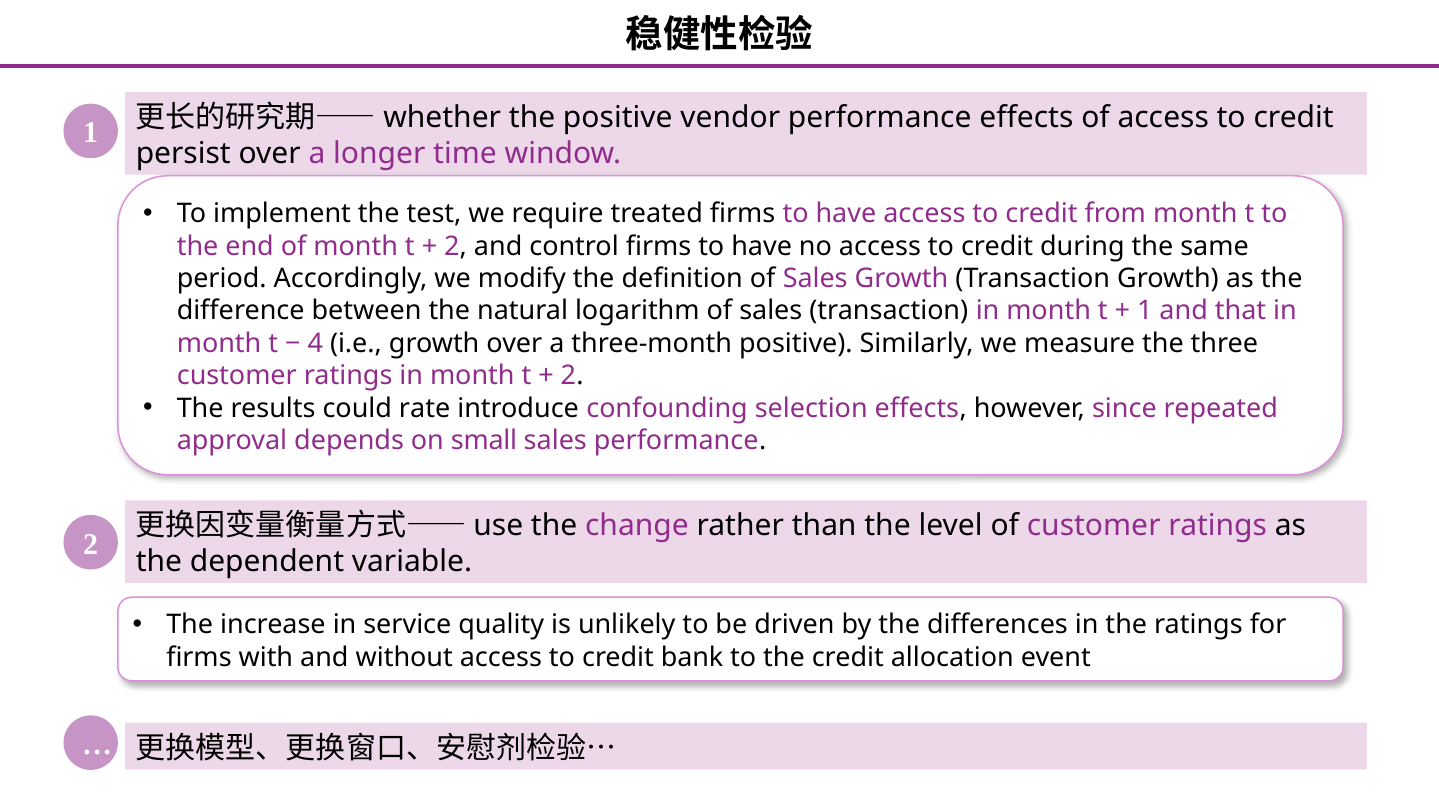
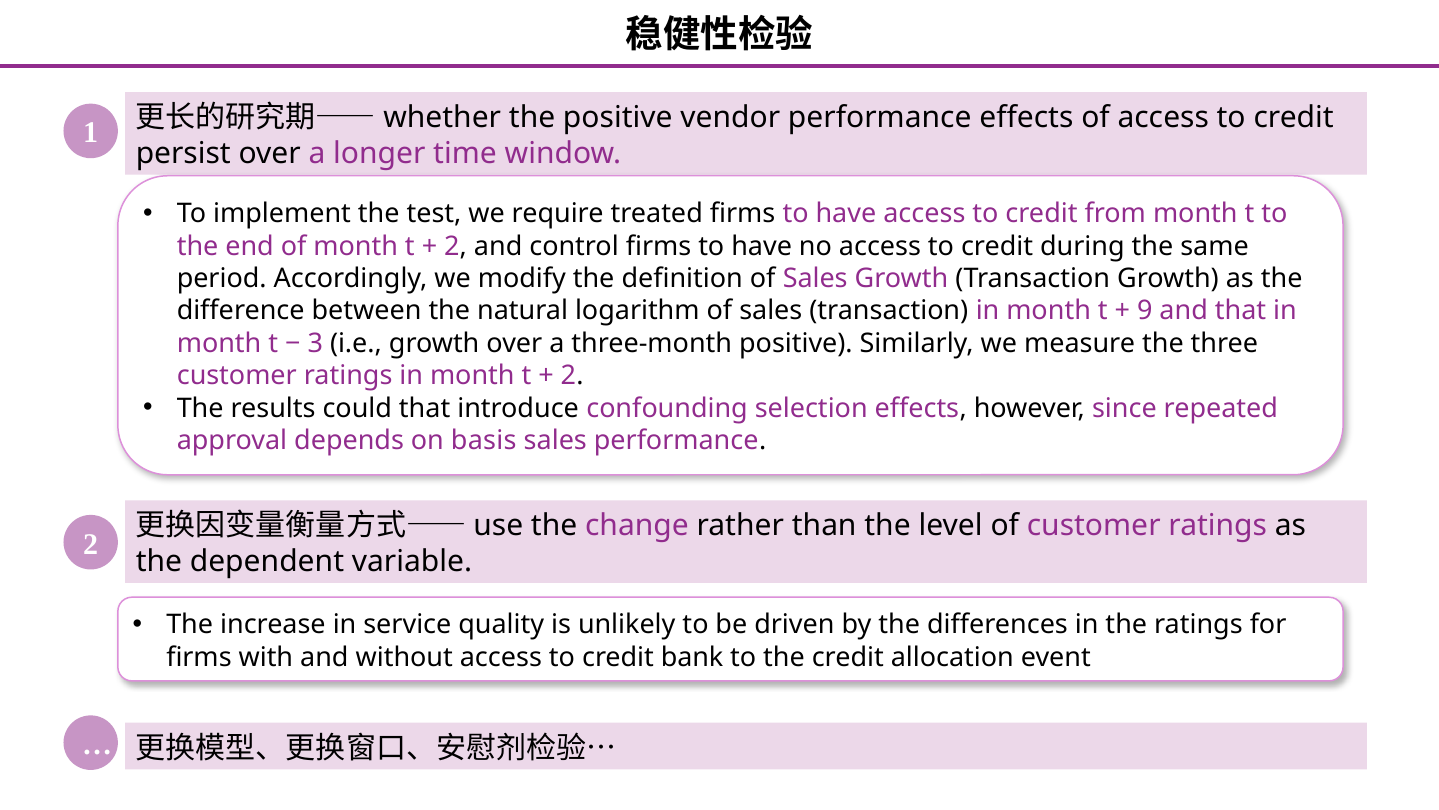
1: 1 -> 9 (1145, 311)
4: 4 -> 3 (315, 343)
could rate: rate -> that (425, 408)
small: small -> basis (484, 440)
